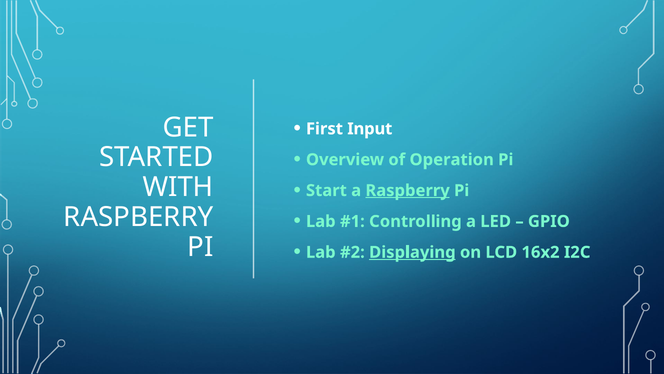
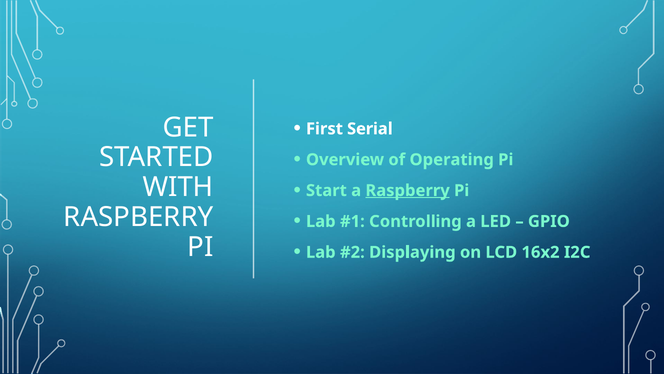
Input: Input -> Serial (370, 129)
Operation: Operation -> Operating (452, 159)
Displaying underline: present -> none (412, 252)
